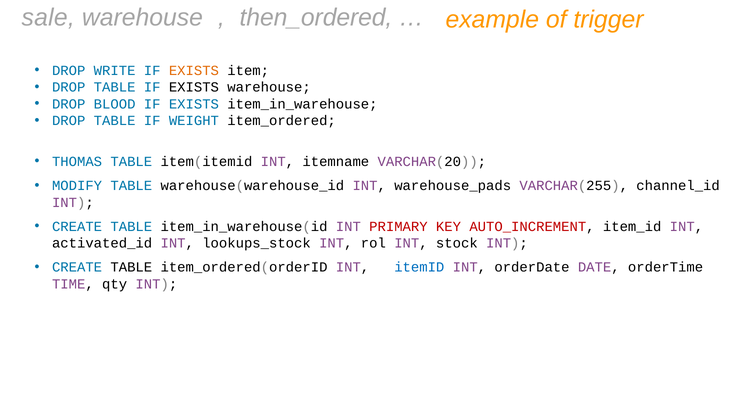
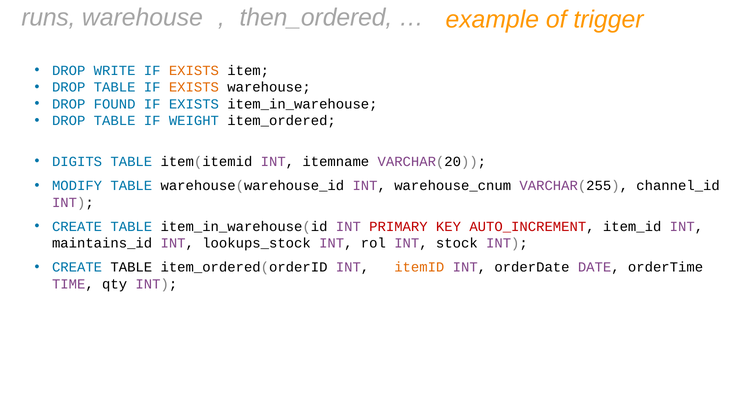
sale: sale -> runs (48, 18)
EXISTS colour: black -> orange (194, 87)
BLOOD: BLOOD -> FOUND (115, 104)
THOMAS: THOMAS -> DIGITS (77, 161)
warehouse_pads: warehouse_pads -> warehouse_cnum (453, 185)
activated_id: activated_id -> maintains_id (102, 243)
itemID colour: blue -> orange (419, 267)
